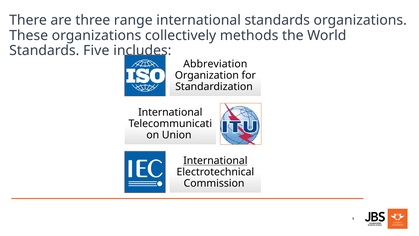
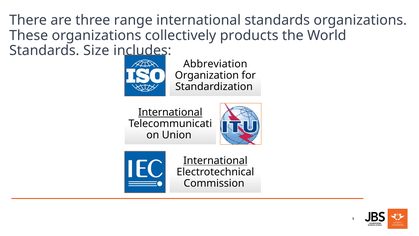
methods: methods -> products (249, 35)
Five: Five -> Size (96, 50)
International underline: none -> present (170, 112)
